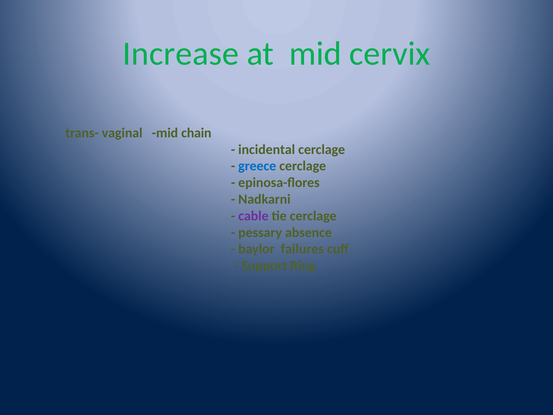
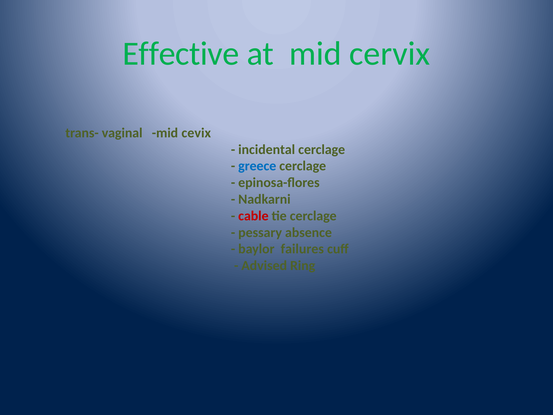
Increase: Increase -> Effective (181, 54)
chain: chain -> cevix (196, 133)
cable colour: purple -> red (253, 216)
Support: Support -> Advised (264, 266)
